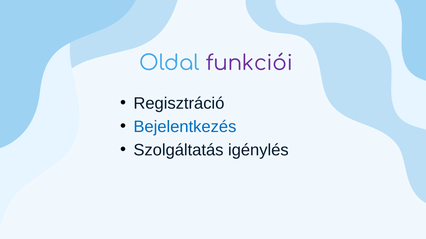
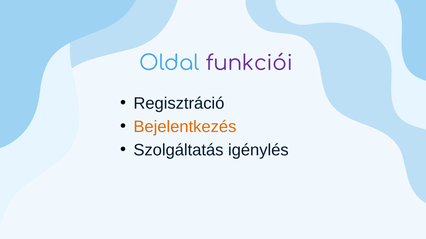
Bejelentkezés colour: blue -> orange (185, 127)
